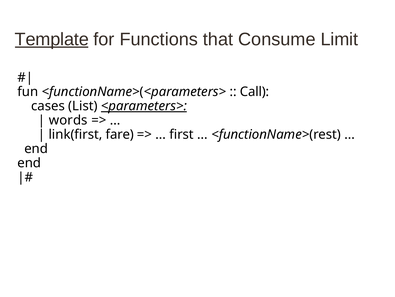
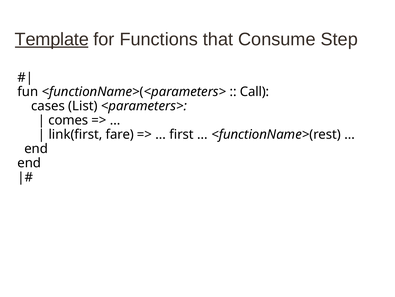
Limit: Limit -> Step (339, 39)
<parameters> underline: present -> none (144, 106)
words: words -> comes (68, 120)
